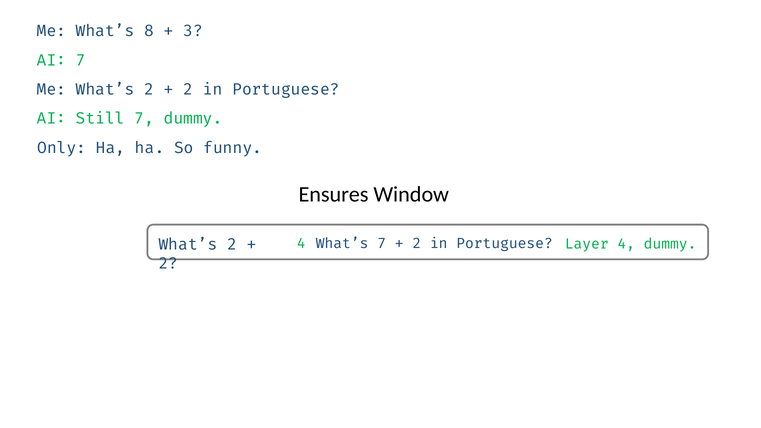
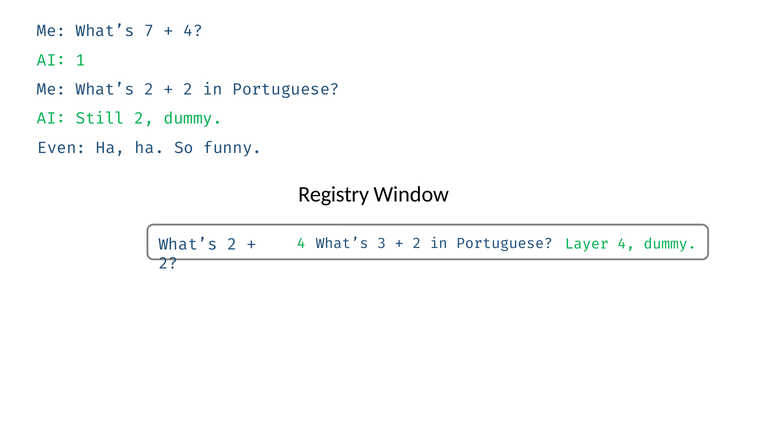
8: 8 -> 7 (149, 31)
3: 3 -> 4 (193, 31)
AI 7: 7 -> 1 (81, 60)
Still 7: 7 -> 2 (144, 119)
Only: Only -> Even (62, 148)
Ensures: Ensures -> Registry (334, 194)
What’s 7: 7 -> 3 (382, 244)
